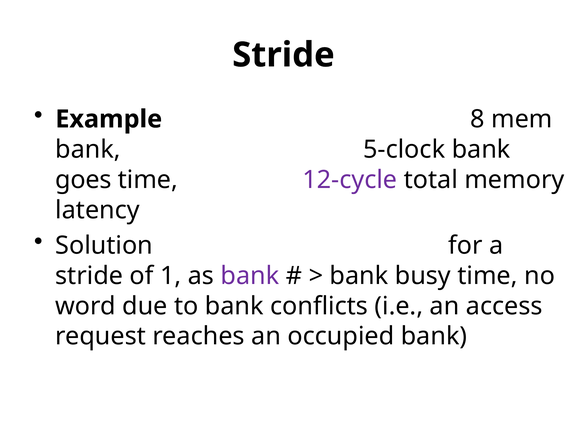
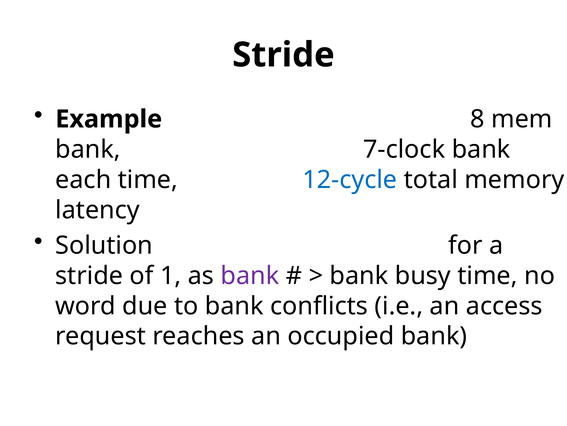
5-clock: 5-clock -> 7-clock (404, 149)
goes: goes -> each (83, 179)
12-cycle colour: purple -> blue (350, 179)
